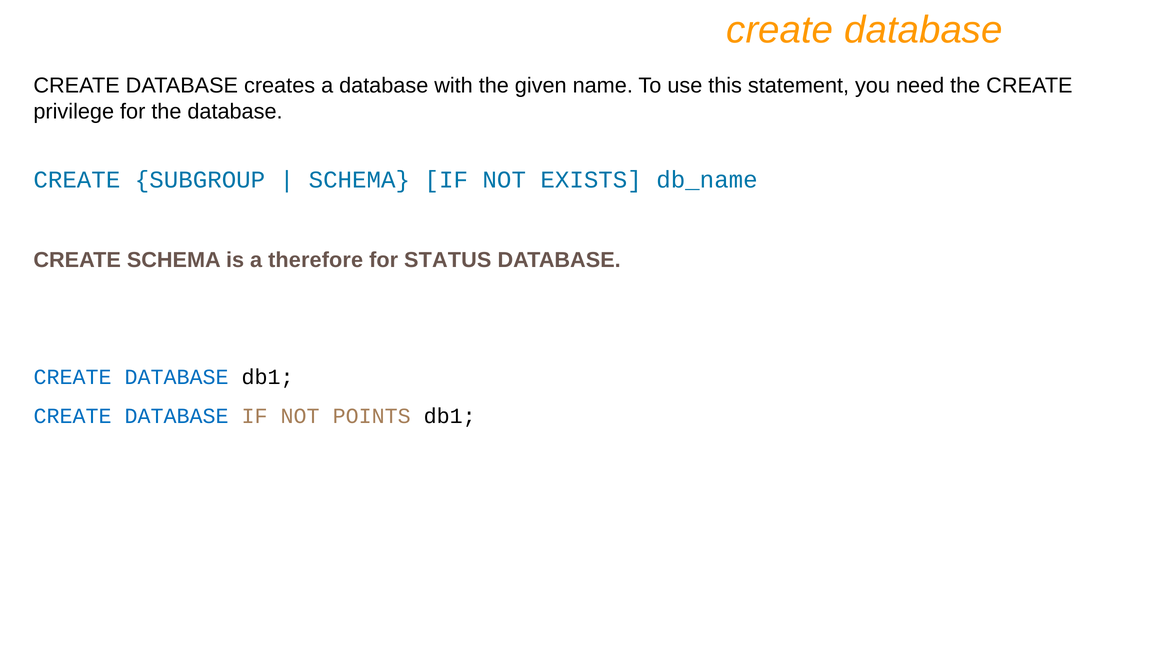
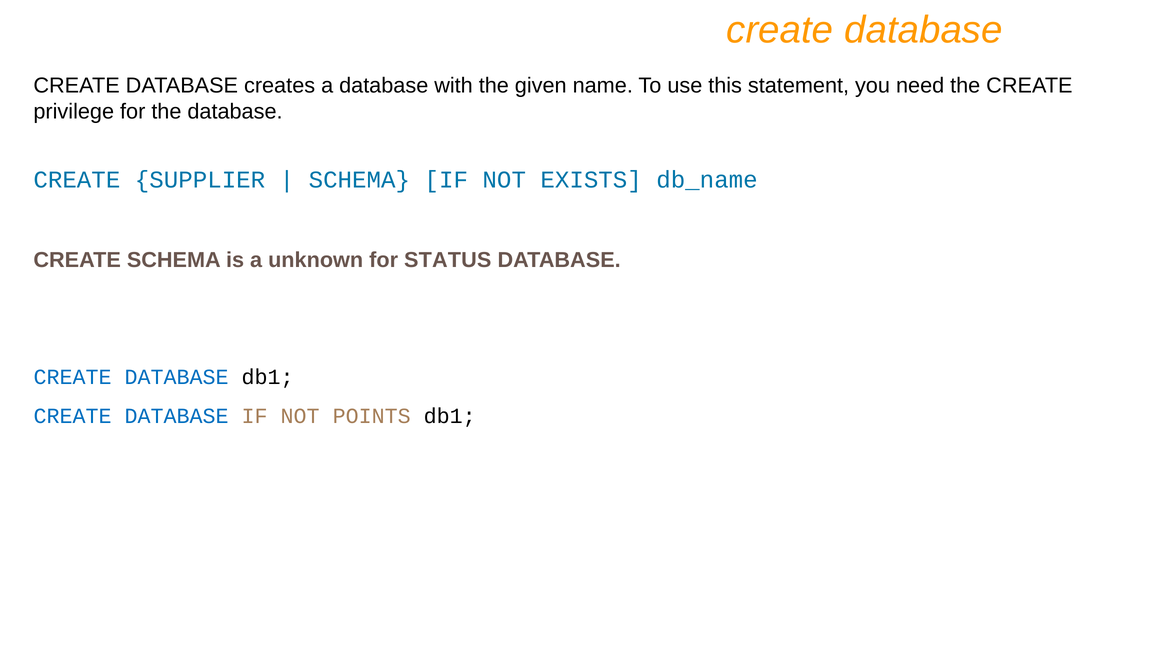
SUBGROUP: SUBGROUP -> SUPPLIER (200, 180)
therefore: therefore -> unknown (316, 260)
